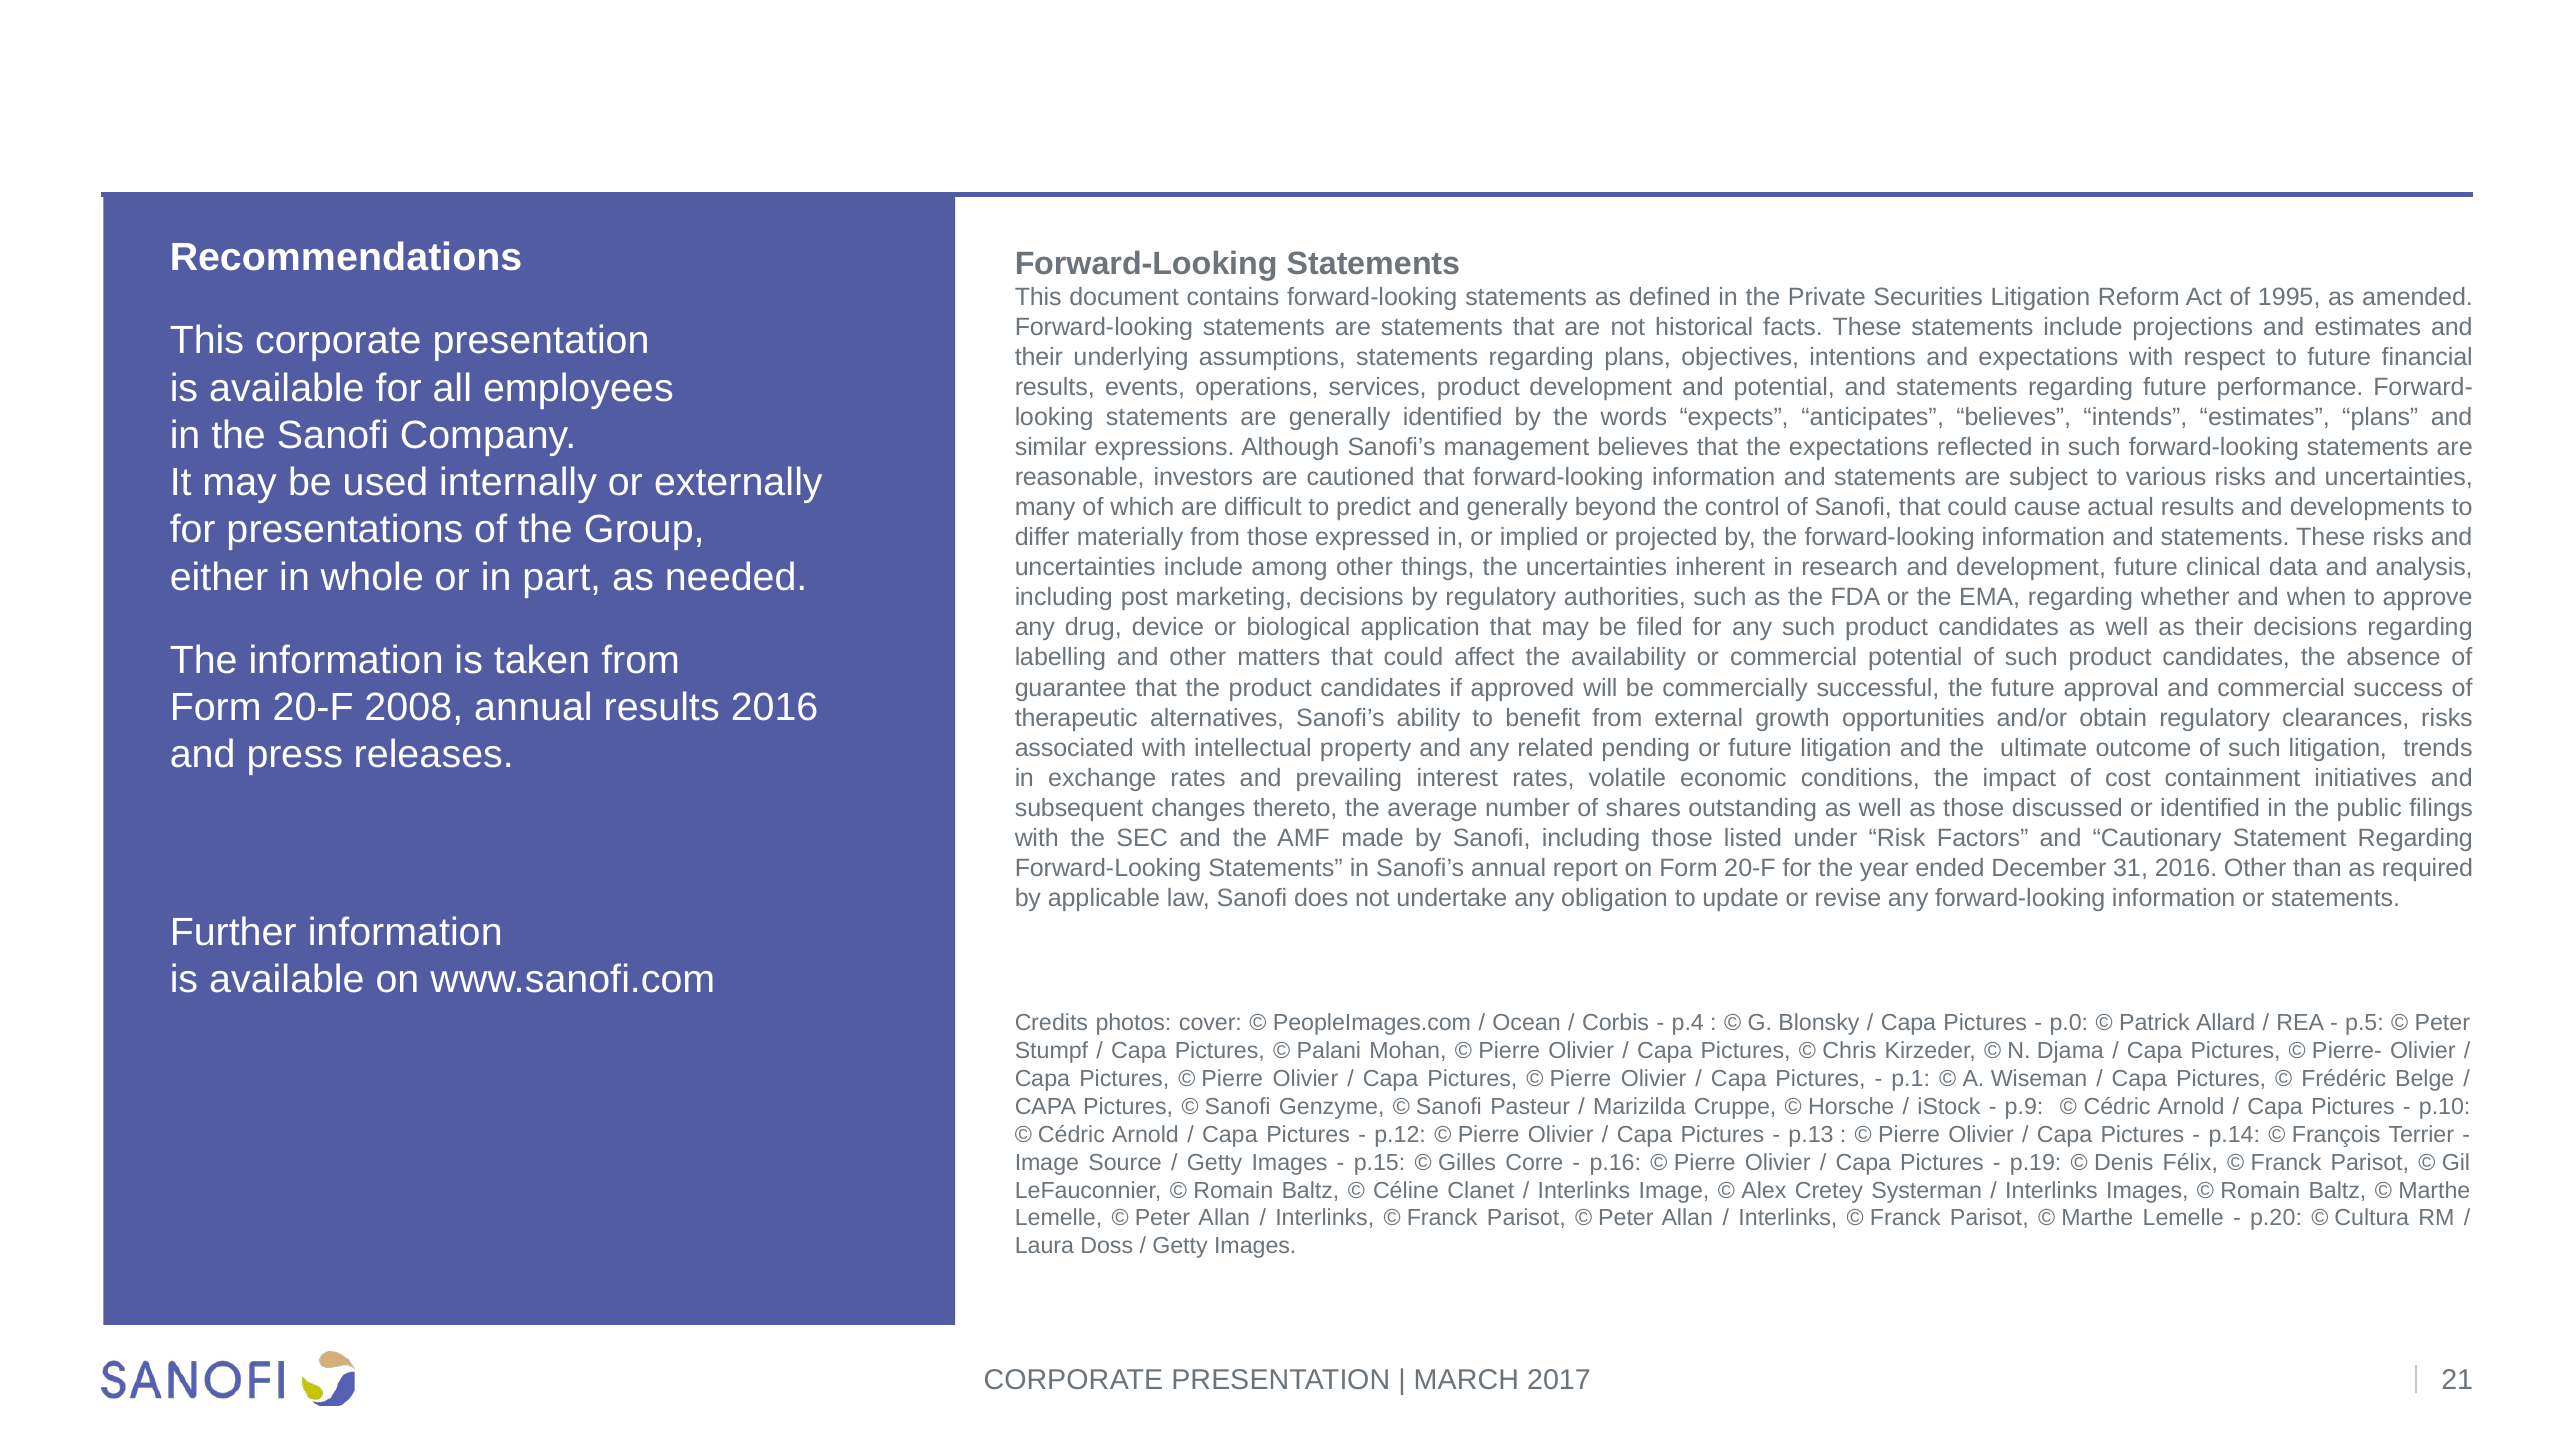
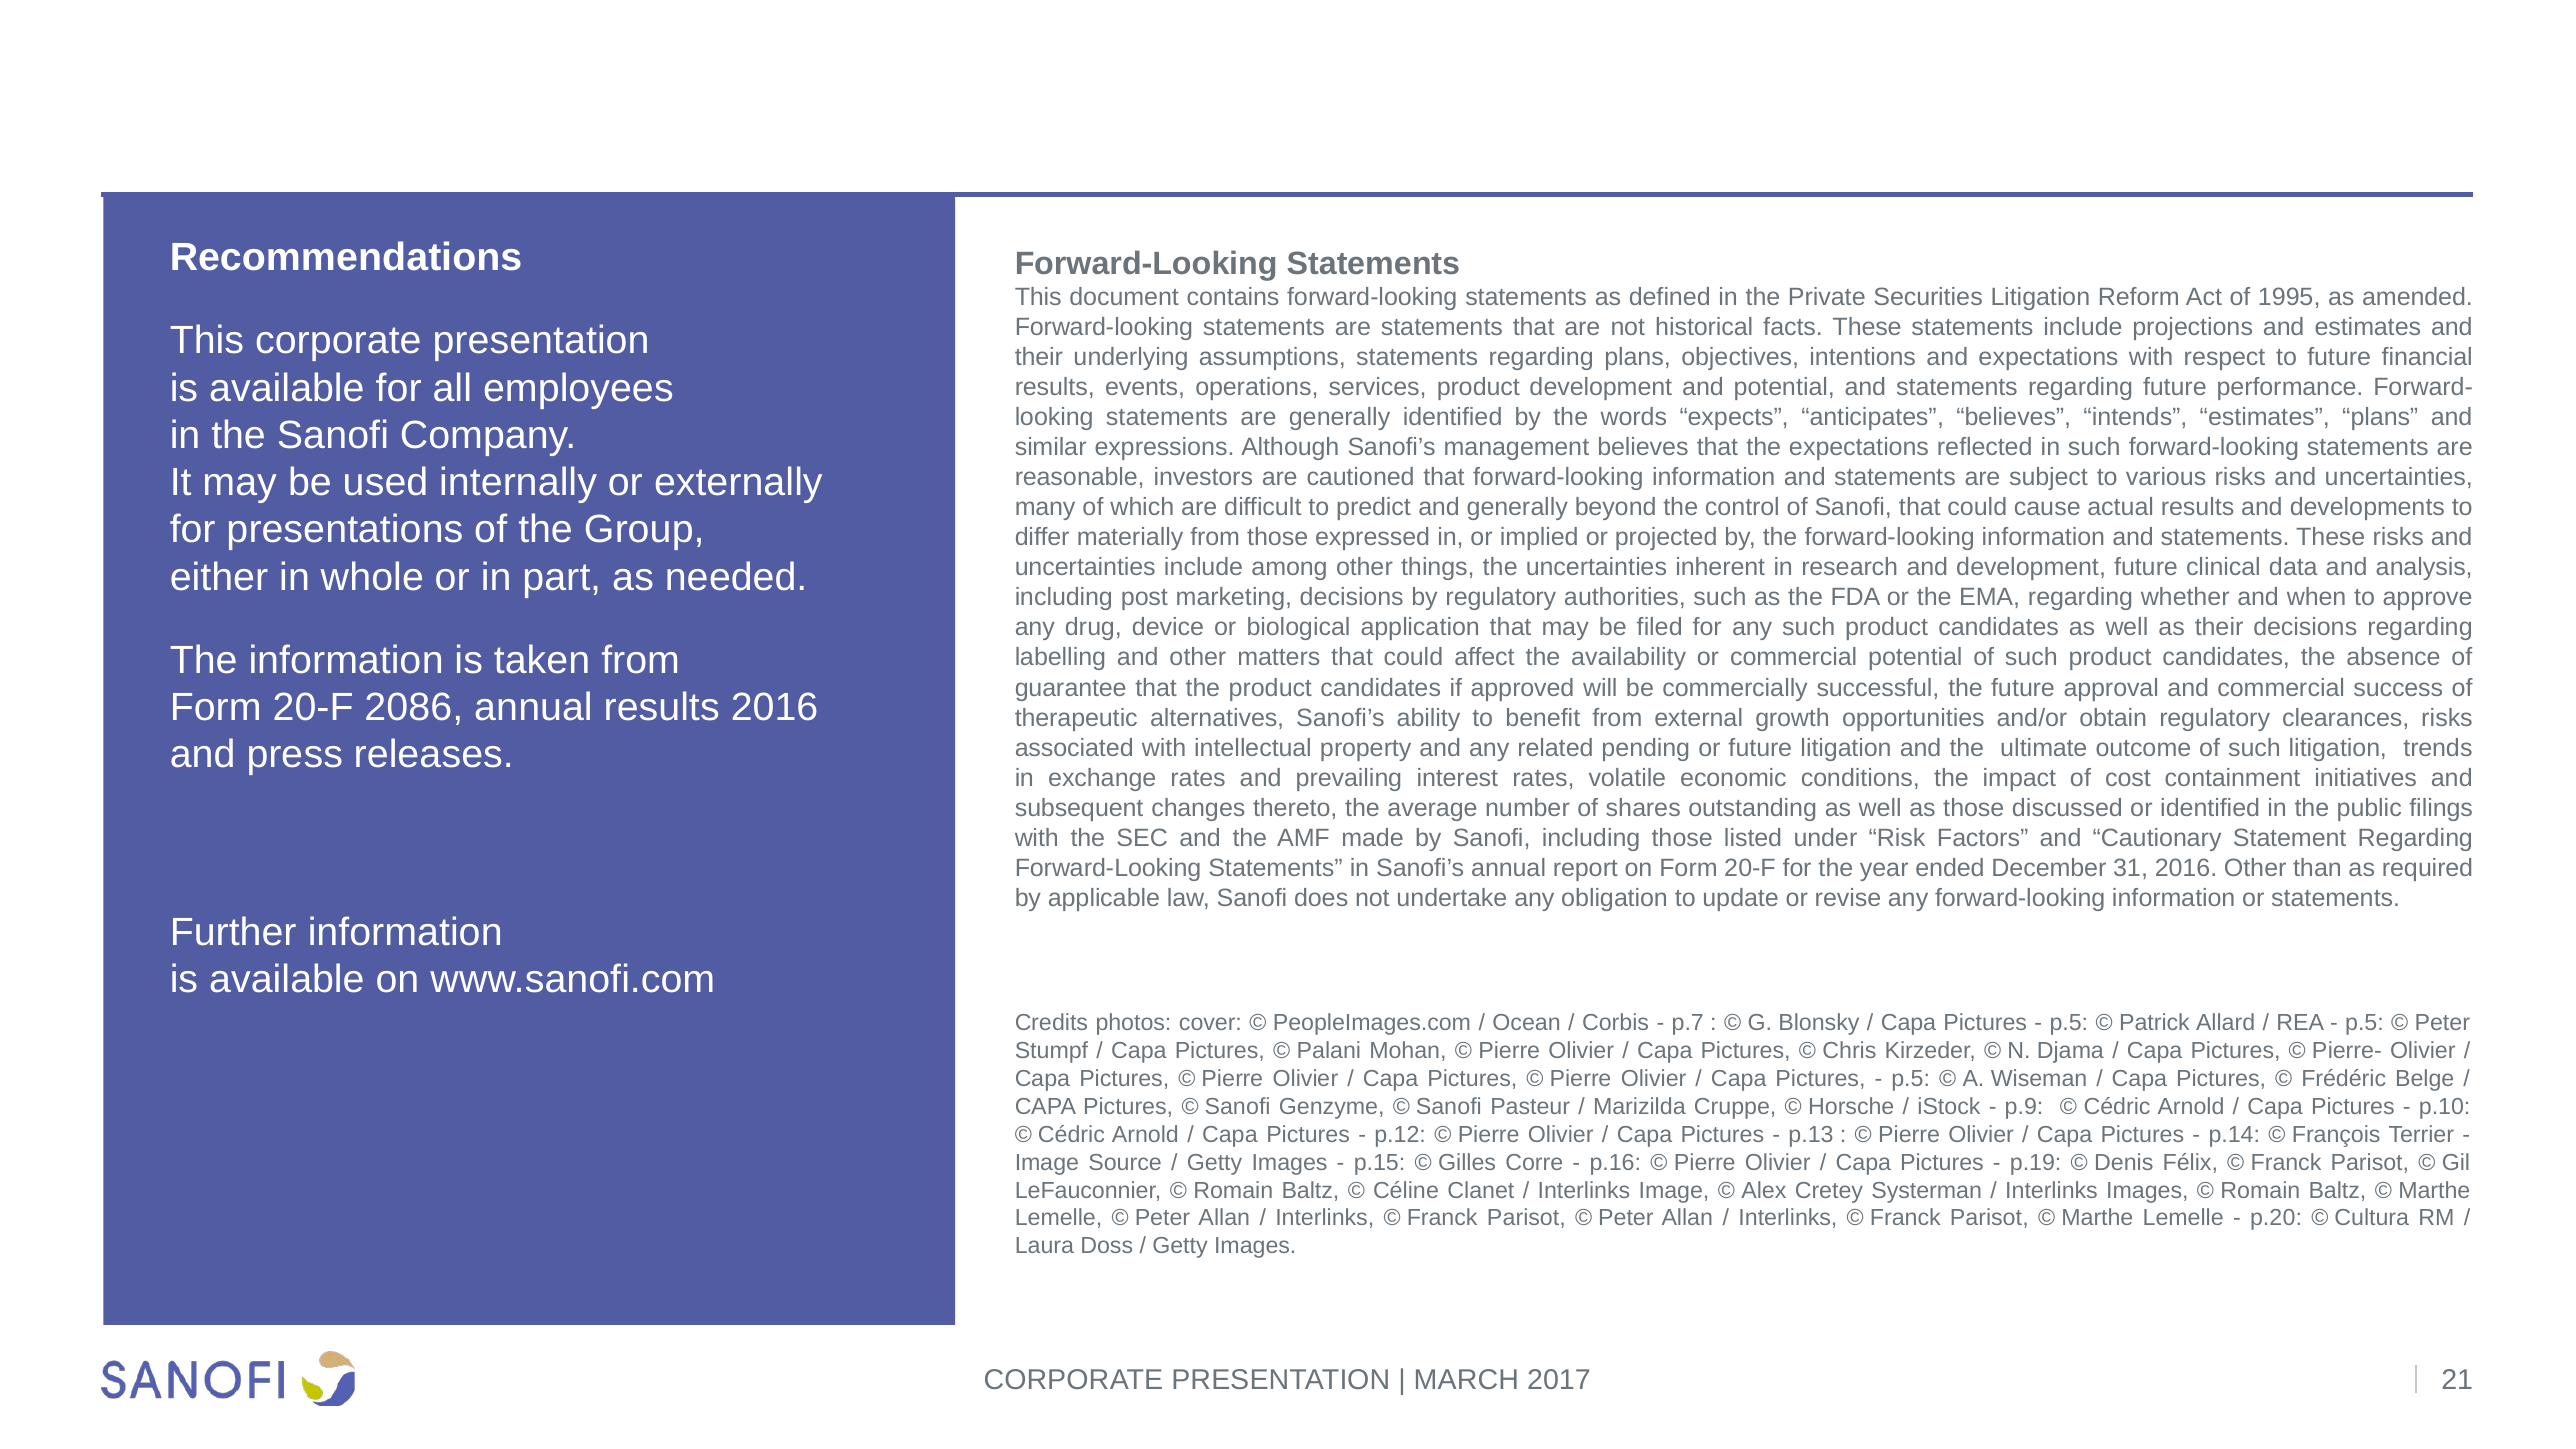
2008: 2008 -> 2086 (414, 707)
p.4: p.4 -> p.7 (1688, 1023)
p.0: p.0 -> p.5 (2069, 1023)
p.1: p.1 -> p.5 (1911, 1079)
